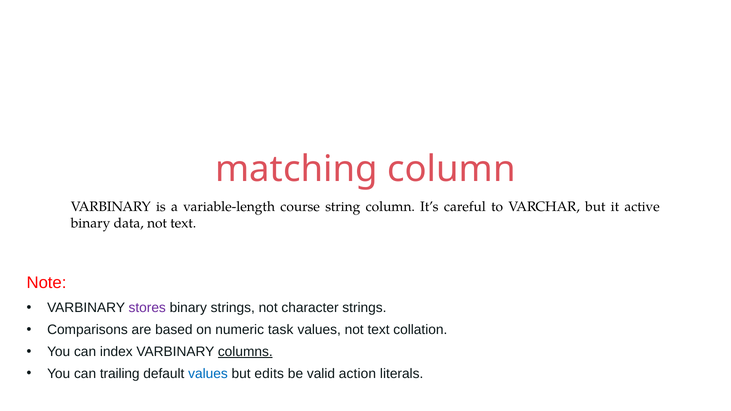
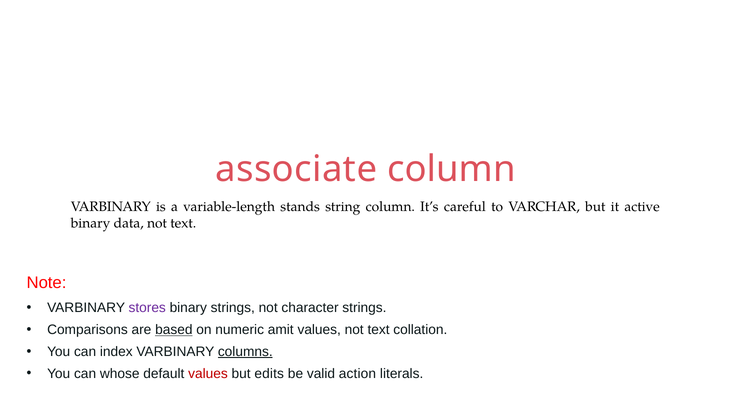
matching: matching -> associate (296, 169)
course: course -> stands (300, 207)
based underline: none -> present (174, 330)
task: task -> amit (281, 330)
trailing: trailing -> whose (120, 374)
values colour: blue -> red (208, 374)
